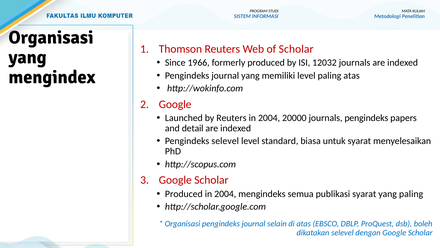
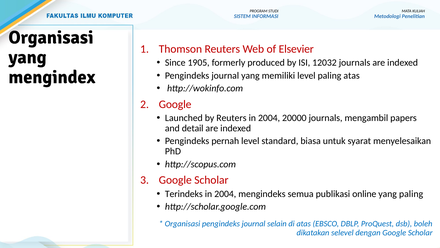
of Scholar: Scholar -> Elsevier (296, 49)
1966: 1966 -> 1905 (199, 63)
journals pengindeks: pengindeks -> mengambil (366, 118)
Pengindeks selevel: selevel -> pernah (225, 141)
Produced: Produced -> Terindeks (184, 193)
publikasi syarat: syarat -> online (364, 193)
